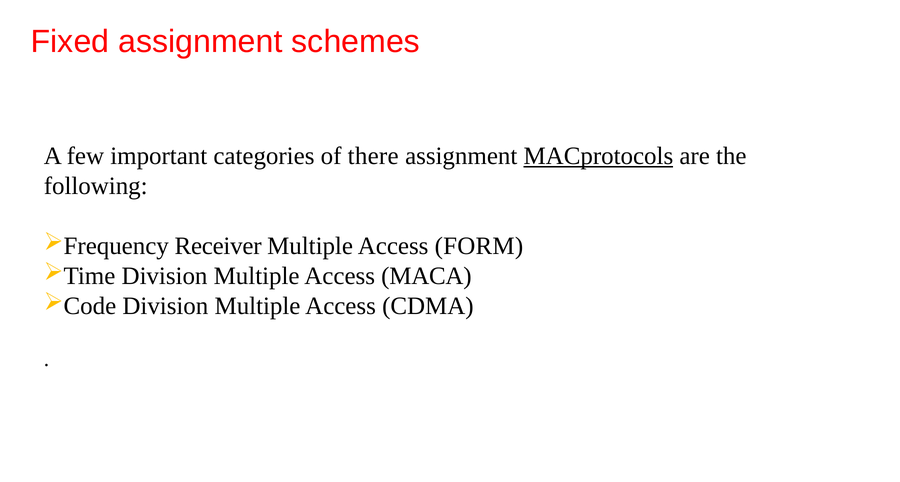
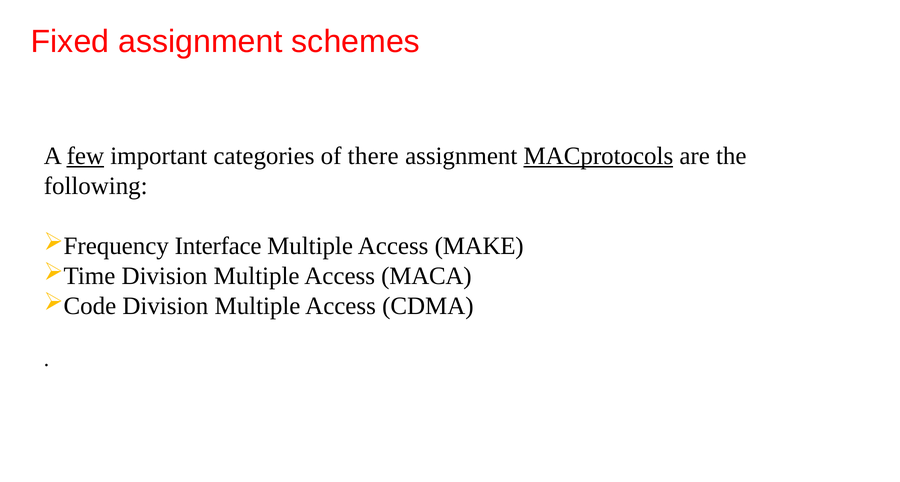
few underline: none -> present (85, 156)
Receiver: Receiver -> Interface (218, 246)
FORM: FORM -> MAKE (479, 246)
